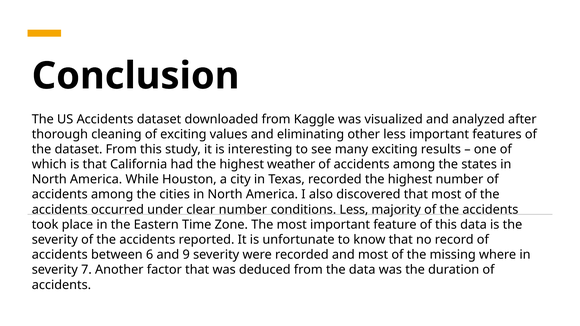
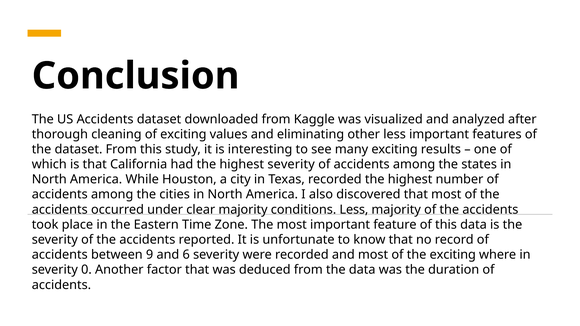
highest weather: weather -> severity (291, 164)
clear number: number -> majority (243, 210)
6: 6 -> 9 (150, 255)
9: 9 -> 6 (186, 255)
the missing: missing -> exciting (453, 255)
7: 7 -> 0 (86, 270)
